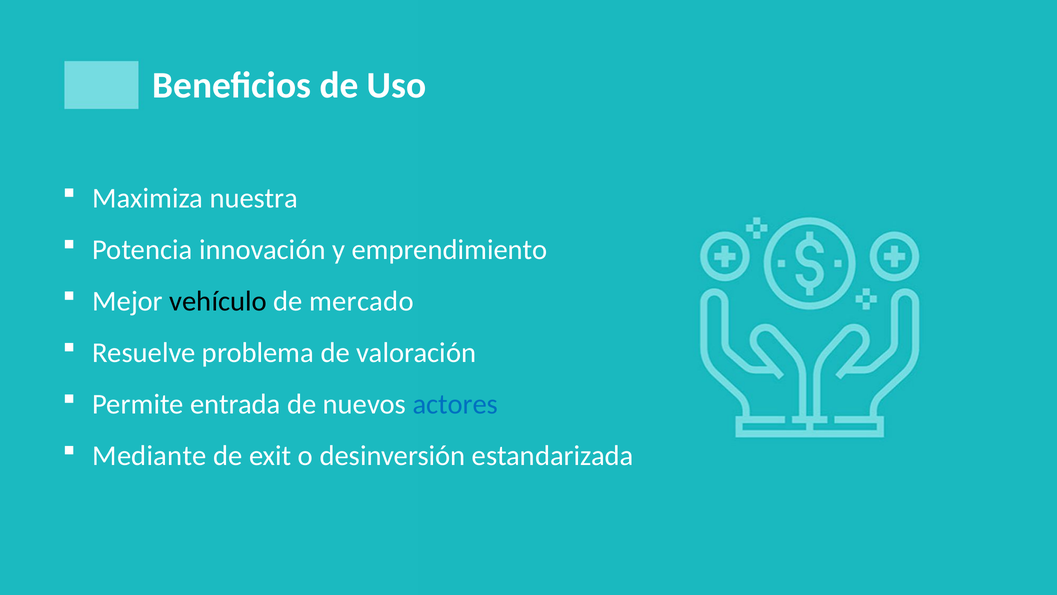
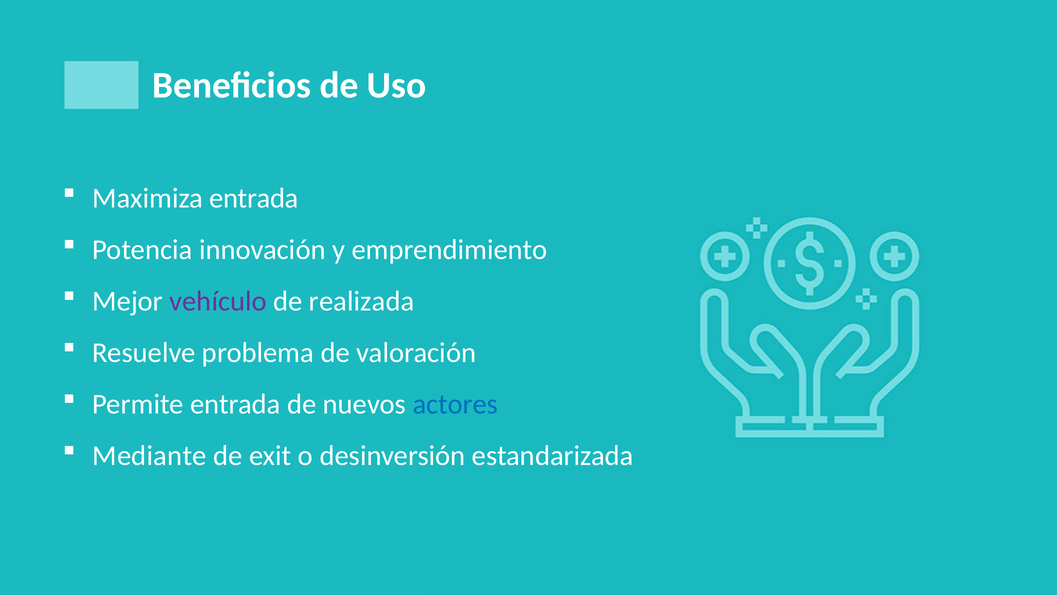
Maximiza nuestra: nuestra -> entrada (254, 198)
vehículo colour: black -> purple (218, 301)
mercado: mercado -> realizada (362, 301)
